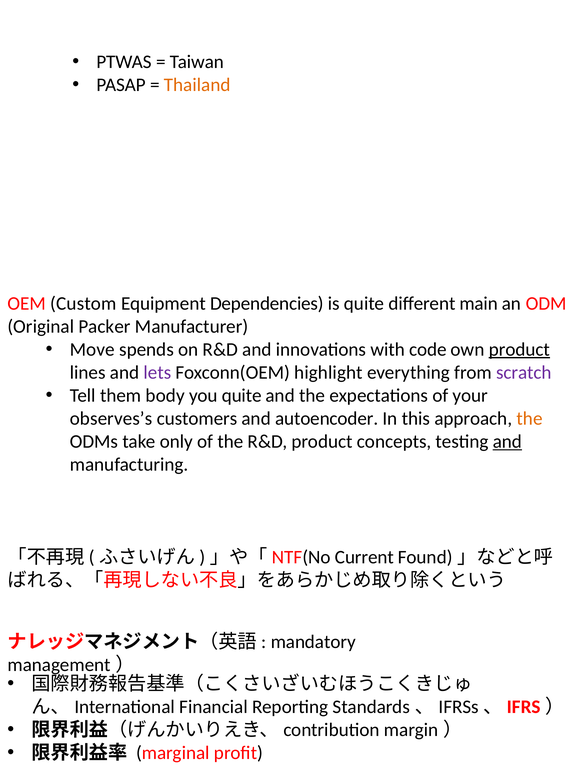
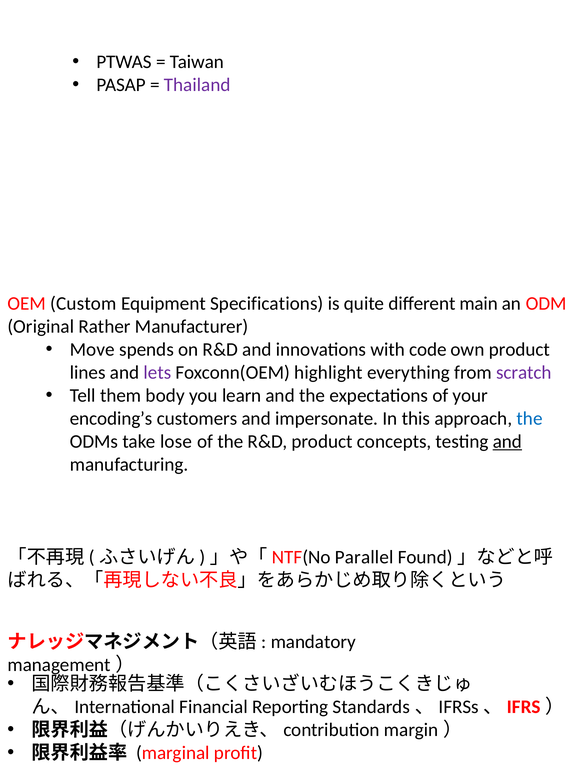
Thailand colour: orange -> purple (197, 85)
Dependencies: Dependencies -> Specifications (267, 303)
Packer: Packer -> Rather (105, 326)
product underline: present -> none (519, 349)
you quite: quite -> learn (242, 395)
observes’s: observes’s -> encoding’s (111, 418)
autoencoder: autoencoder -> impersonate (327, 418)
the colour: orange -> blue (529, 418)
only: only -> lose (176, 441)
Current: Current -> Parallel (364, 557)
